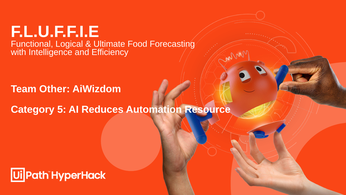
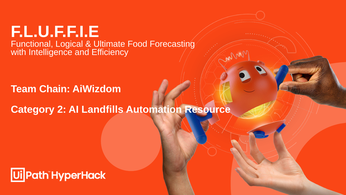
Other: Other -> Chain (55, 89)
5: 5 -> 2 (62, 109)
Reduces: Reduces -> Landfills (102, 109)
